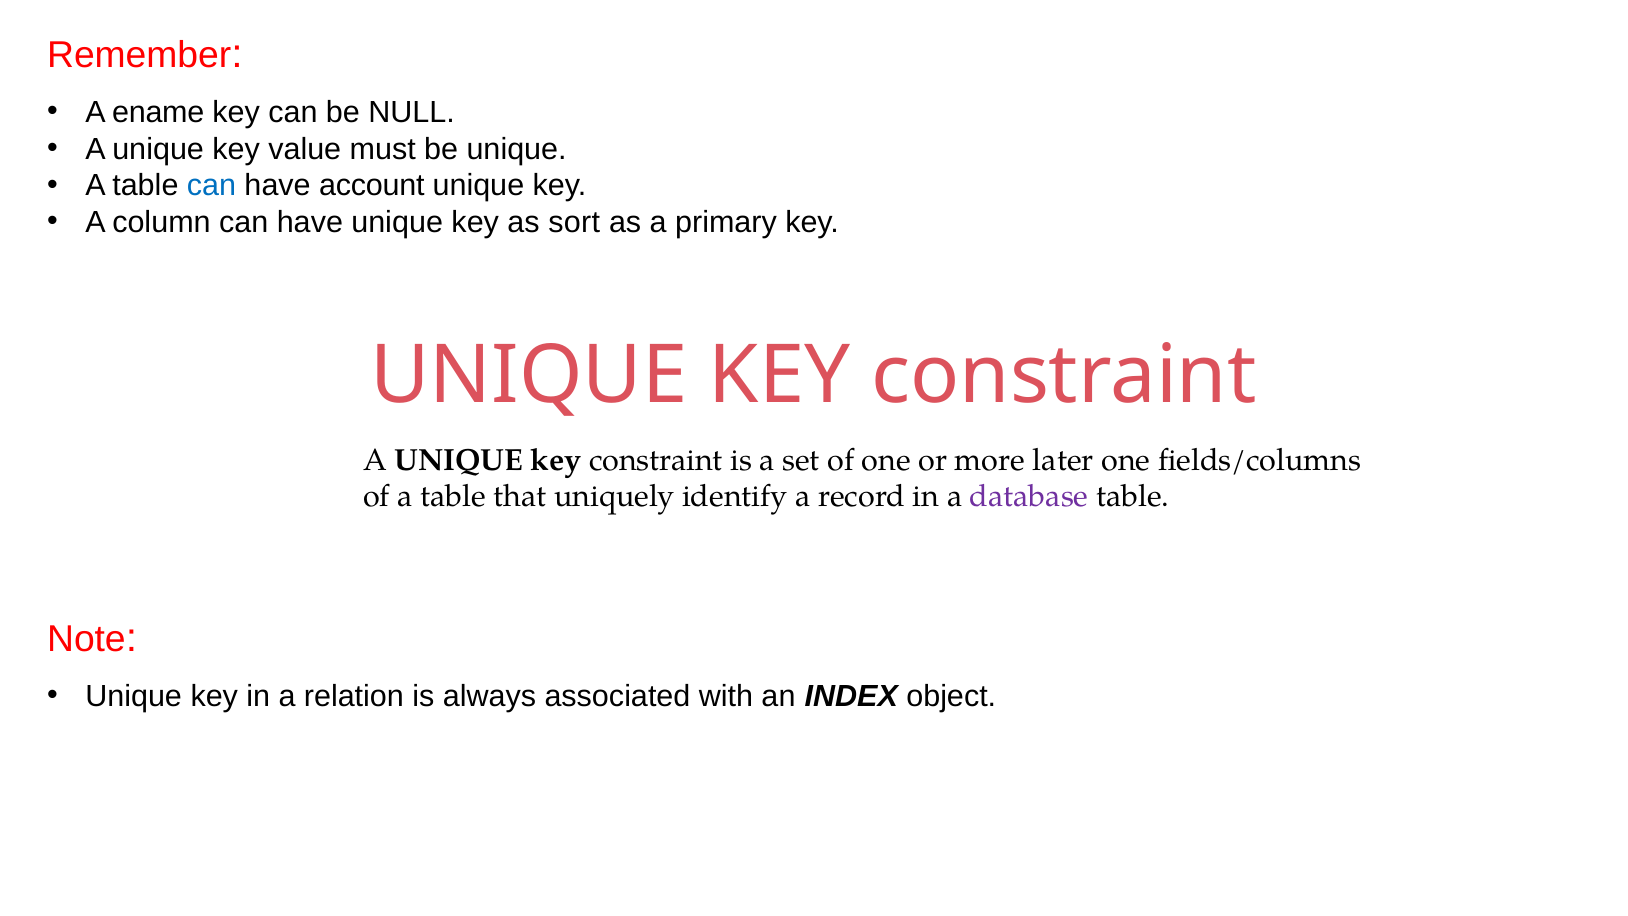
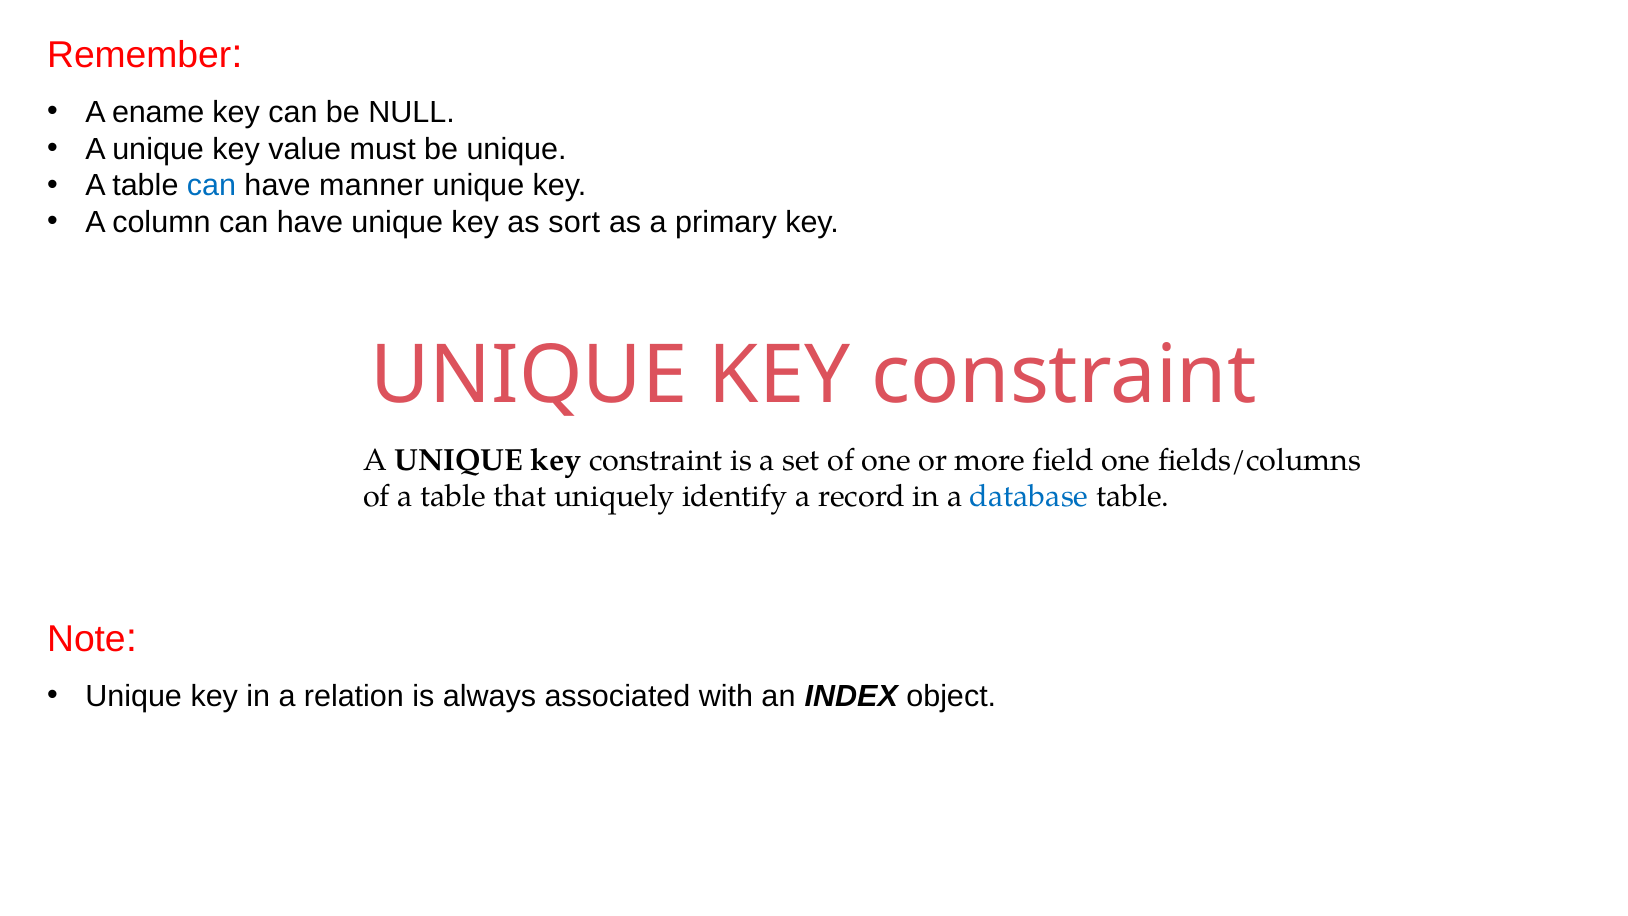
account: account -> manner (372, 186)
later: later -> field (1063, 460)
database colour: purple -> blue (1029, 497)
